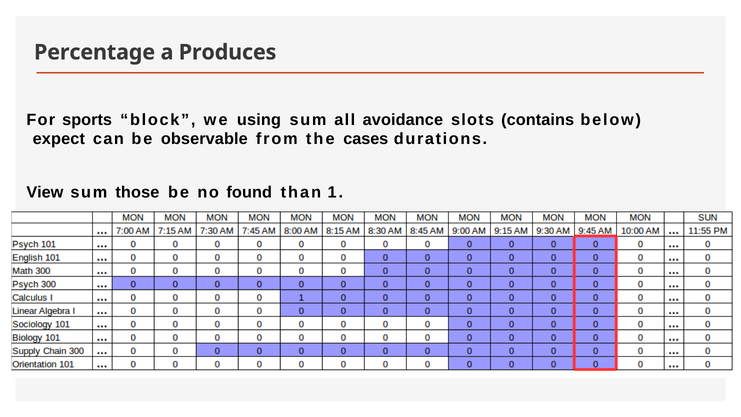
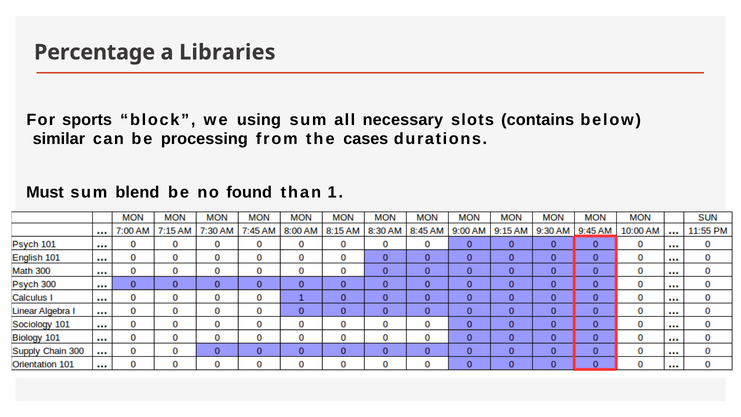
Produces: Produces -> Libraries (227, 52)
avoidance: avoidance -> necessary (403, 120)
expect: expect -> similar (59, 139)
observable: observable -> processing (204, 139)
View: View -> Must (45, 192)
those: those -> blend (137, 192)
